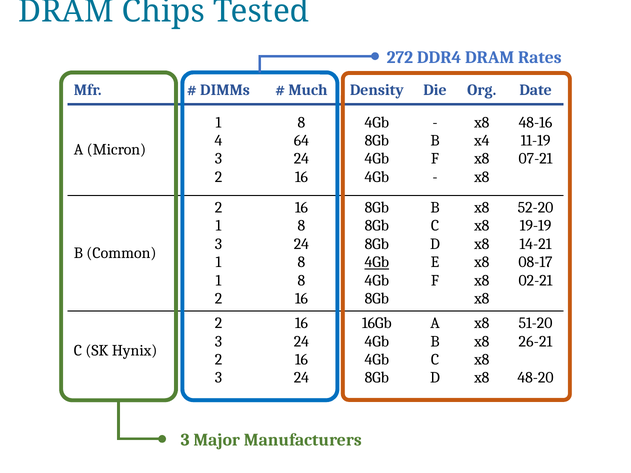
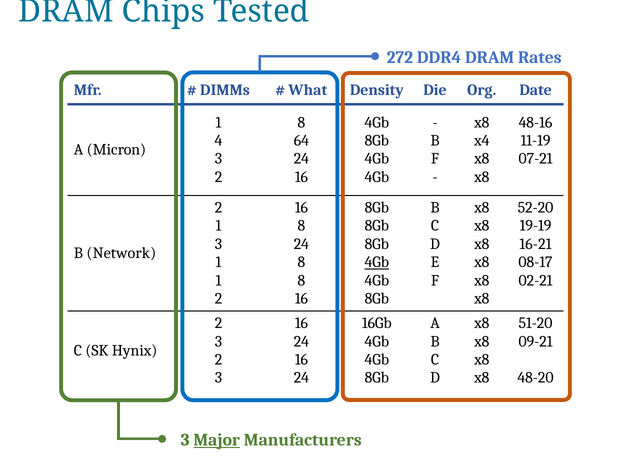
Much: Much -> What (308, 90)
14-21: 14-21 -> 16-21 (535, 244)
Common: Common -> Network (121, 253)
26-21: 26-21 -> 09-21 (536, 341)
Major underline: none -> present (217, 440)
